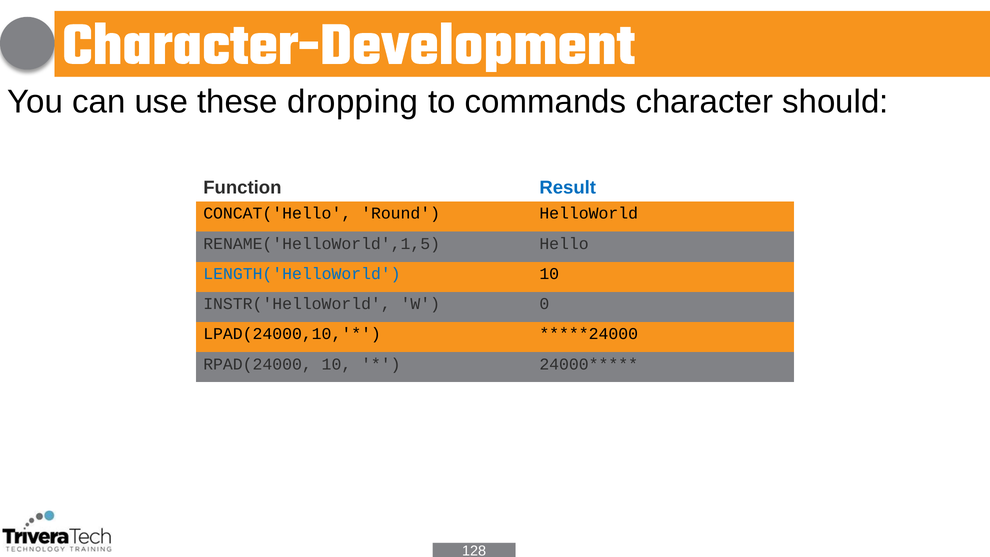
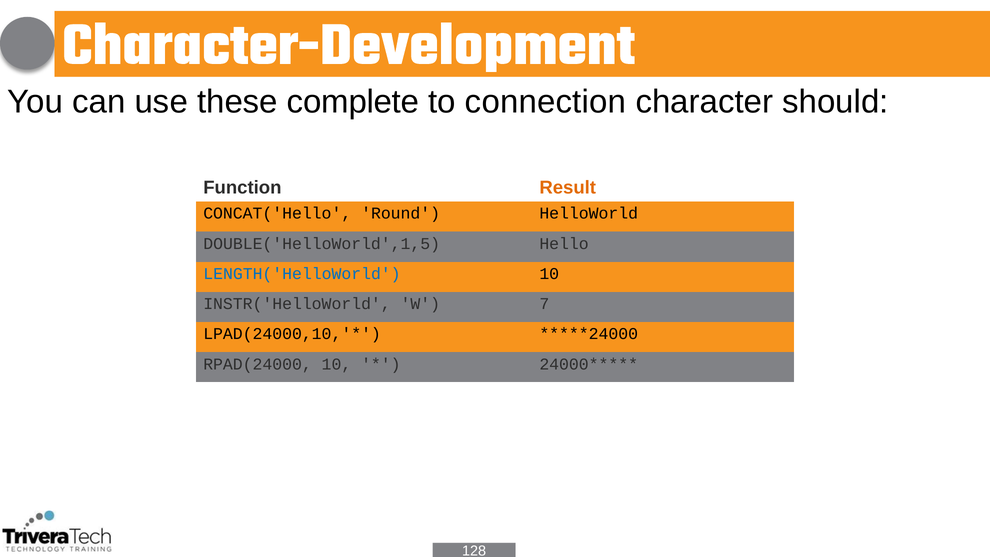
dropping: dropping -> complete (353, 102)
commands: commands -> connection (546, 102)
Result colour: blue -> orange (568, 188)
RENAME('HelloWorld',1,5: RENAME('HelloWorld',1,5 -> DOUBLE('HelloWorld',1,5 (322, 244)
0: 0 -> 7 (544, 304)
